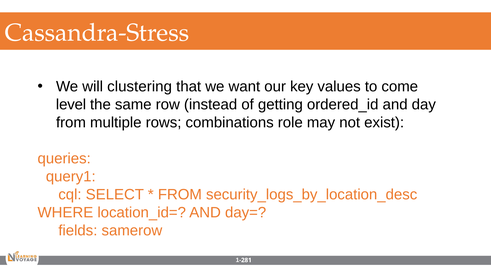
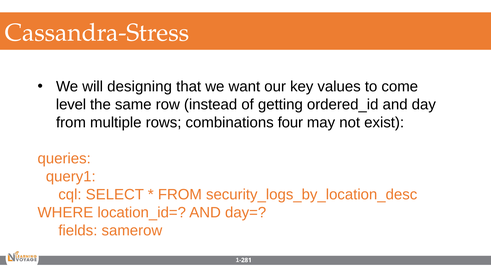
clustering: clustering -> designing (140, 87)
role: role -> four (290, 123)
